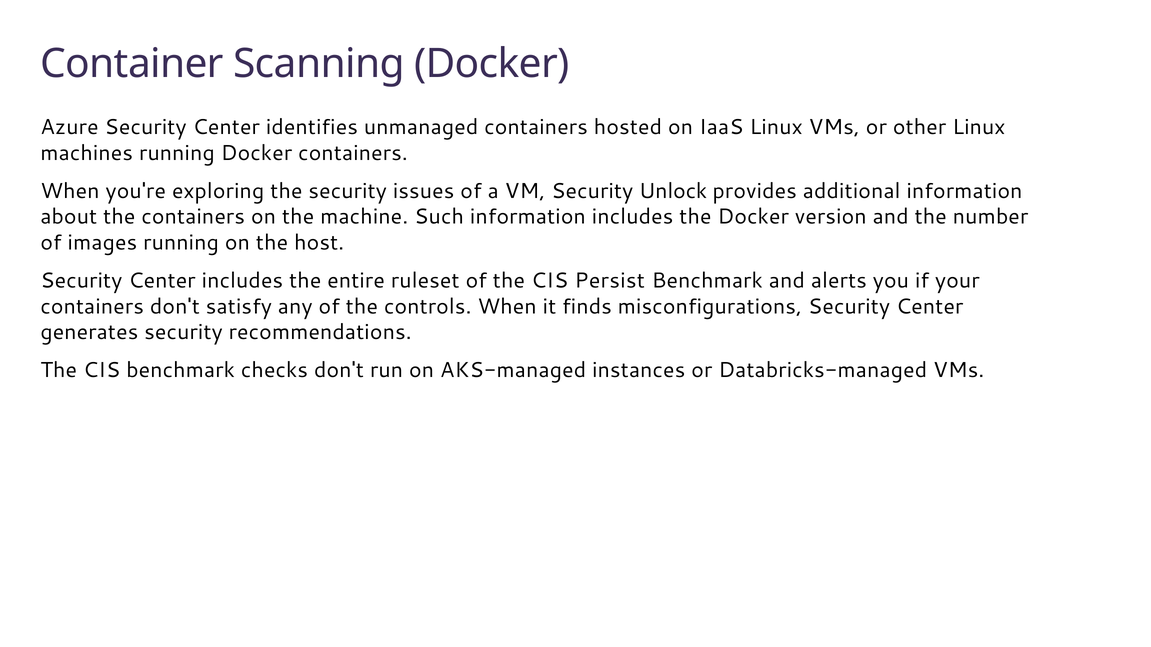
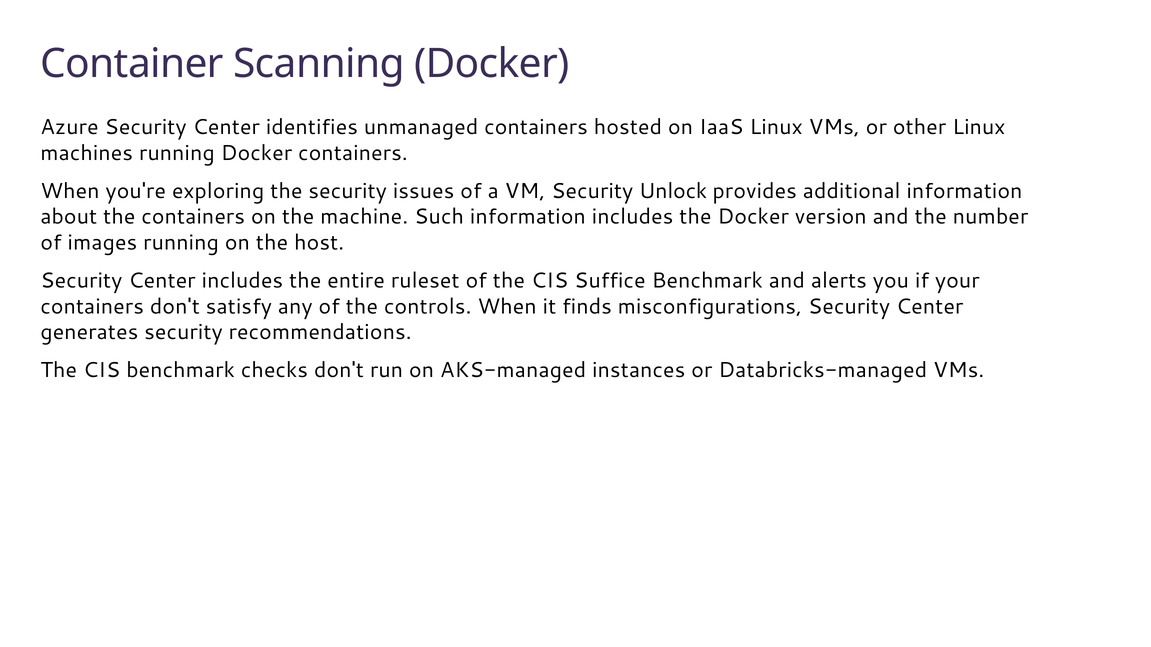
Persist: Persist -> Suffice (610, 281)
